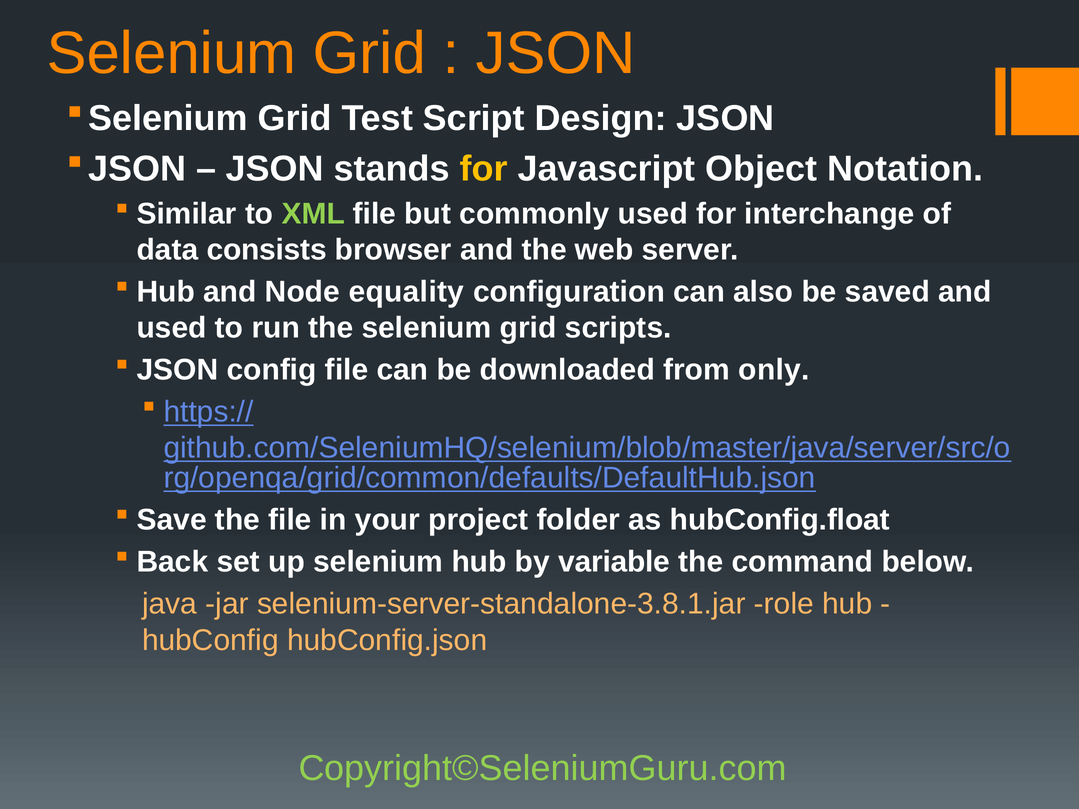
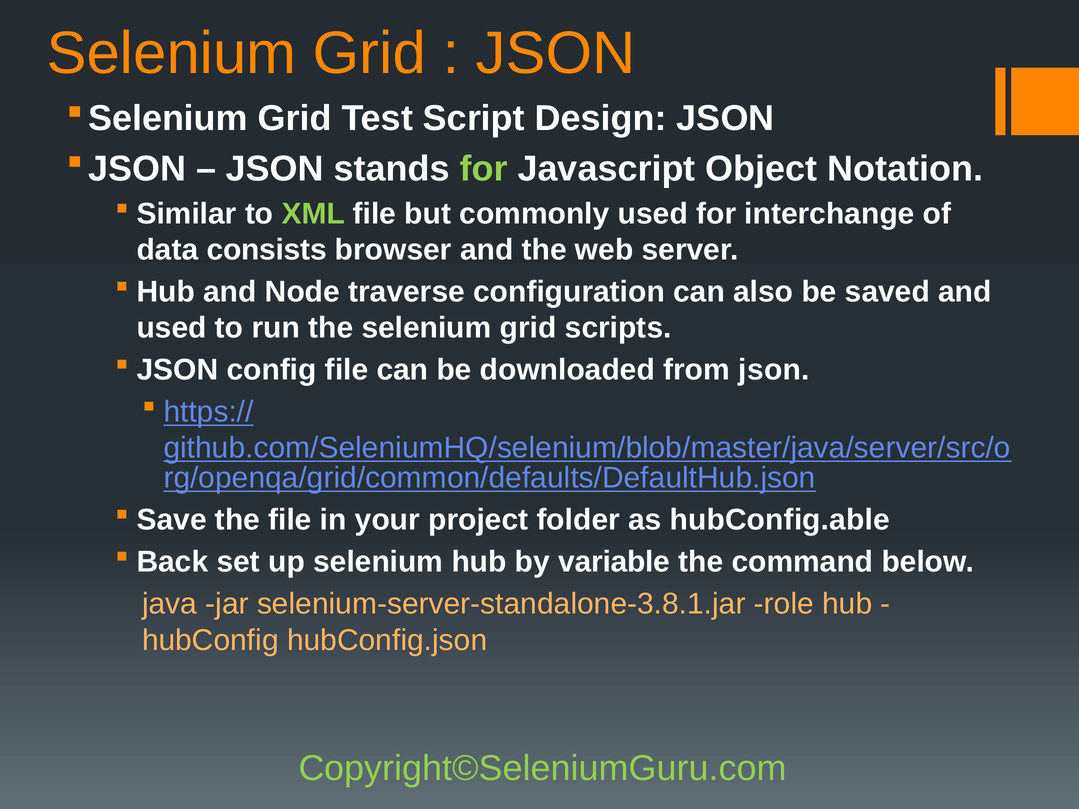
for colour: yellow -> light green (484, 169)
equality: equality -> traverse (407, 292)
from only: only -> json (774, 370)
hubConfig.float: hubConfig.float -> hubConfig.able (780, 520)
